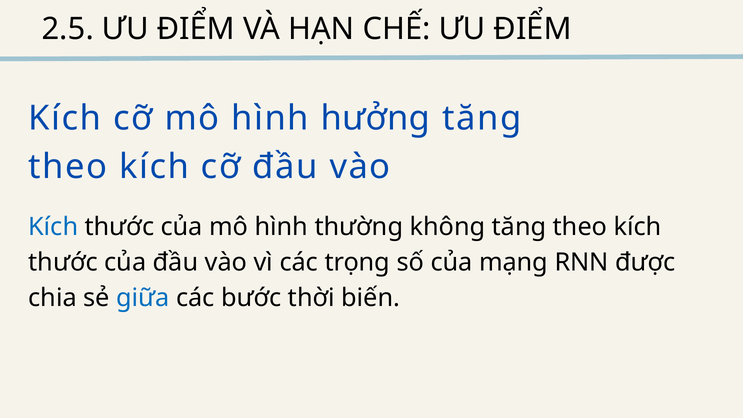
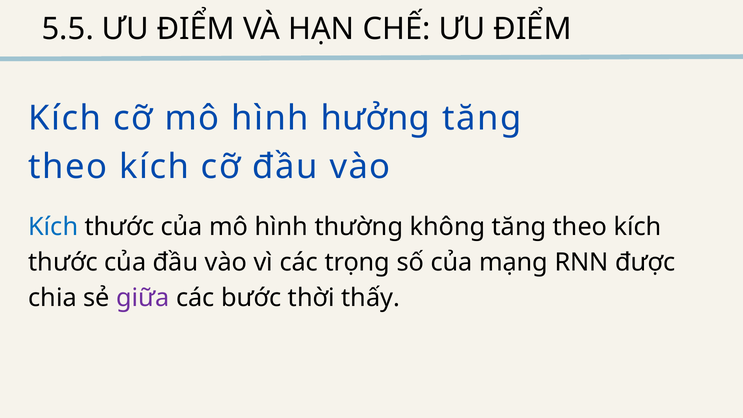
2.5: 2.5 -> 5.5 (68, 29)
giữa colour: blue -> purple (143, 298)
biến: biến -> thấy (371, 298)
